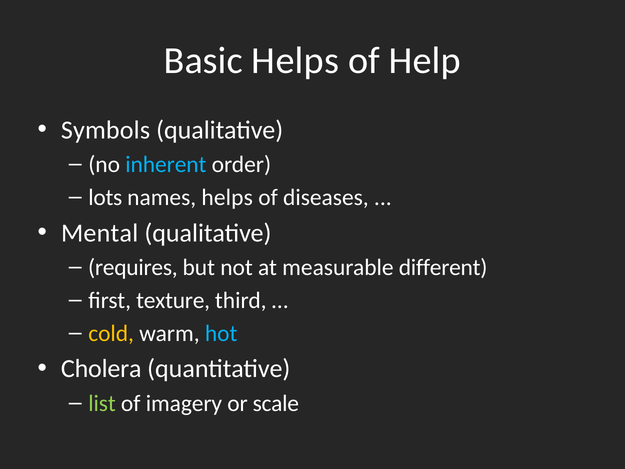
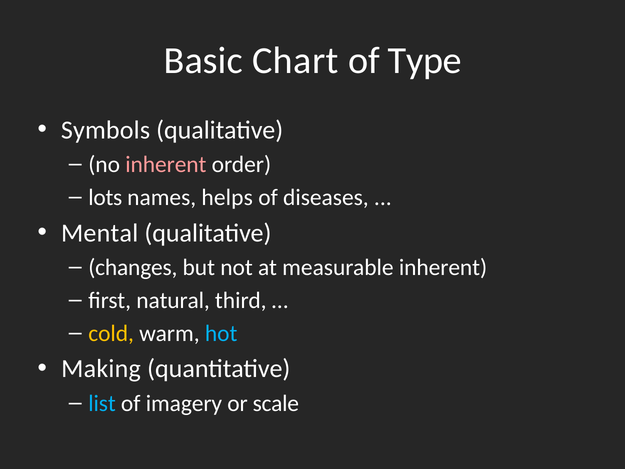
Basic Helps: Helps -> Chart (295, 61)
Help: Help -> Type (425, 61)
inherent colour: light blue -> pink (166, 164)
requires: requires -> changes (133, 267)
measurable different: different -> inherent (443, 267)
texture: texture -> natural (173, 300)
Cholera: Cholera -> Making (101, 369)
list colour: light green -> light blue (102, 403)
